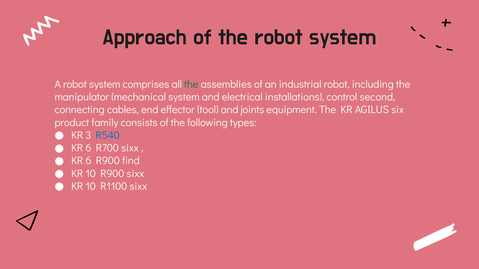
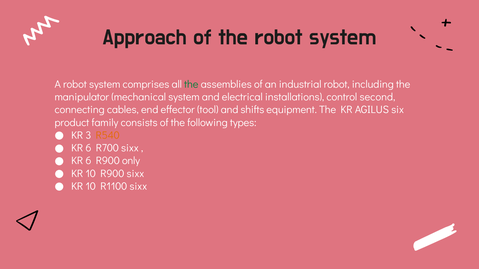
joints: joints -> shifts (252, 110)
R540 colour: blue -> orange (108, 136)
find: find -> only (131, 161)
